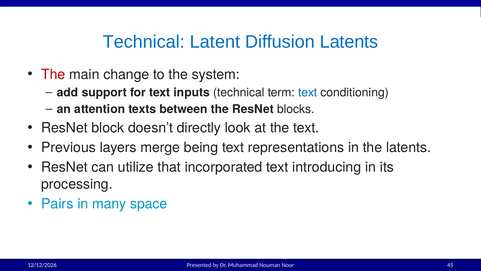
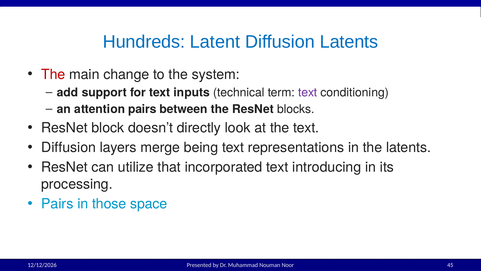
Technical: Technical -> Hundreds (144, 42)
text colour: blue -> purple (308, 92)
attention texts: texts -> pairs (142, 109)
Previous: Previous -> Diffusion (69, 147)
many: many -> those (109, 203)
